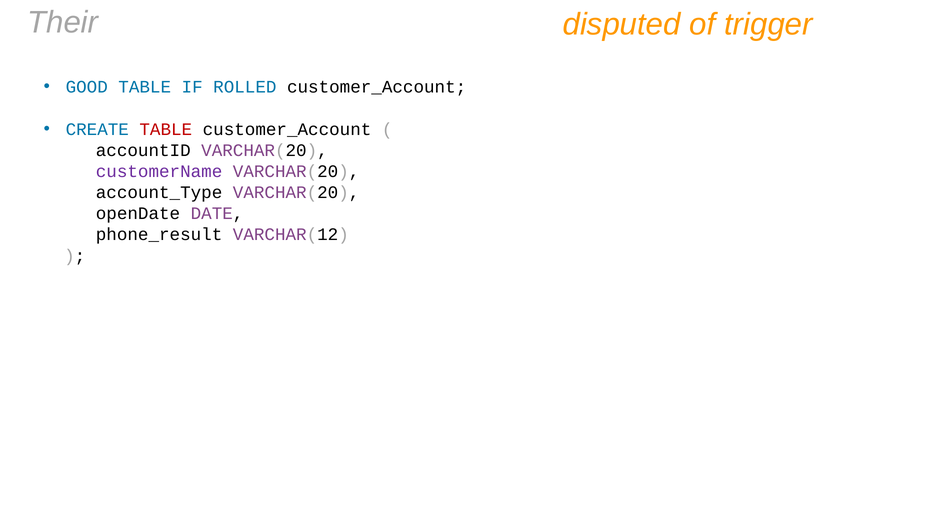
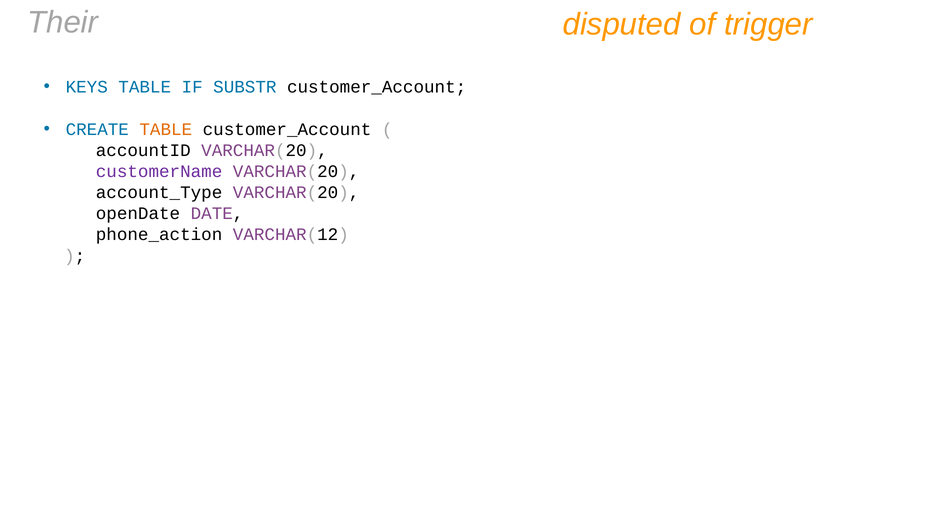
GOOD: GOOD -> KEYS (87, 87)
ROLLED: ROLLED -> SUBSTR (245, 87)
TABLE colour: red -> orange (166, 129)
phone_result: phone_result -> phone_action (159, 235)
